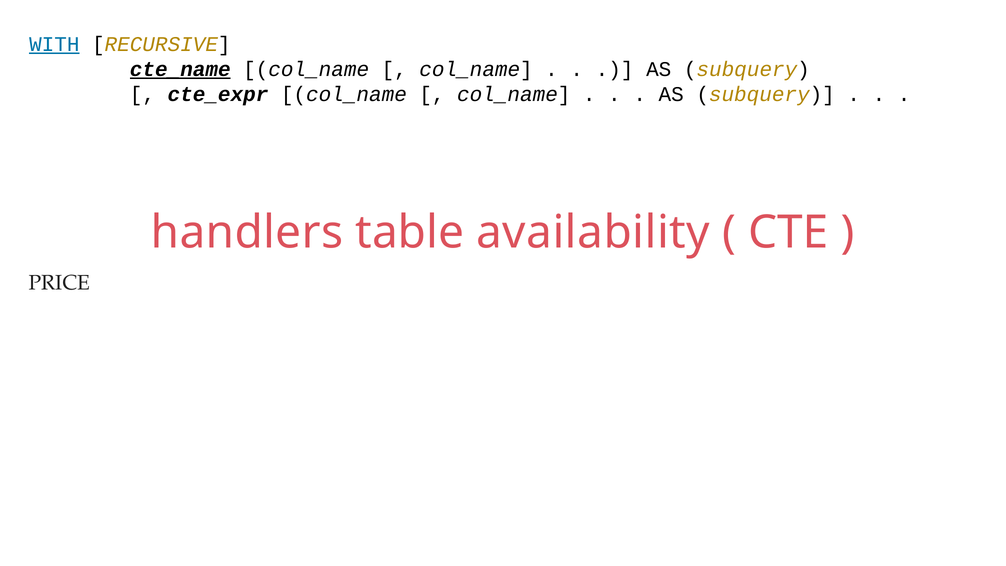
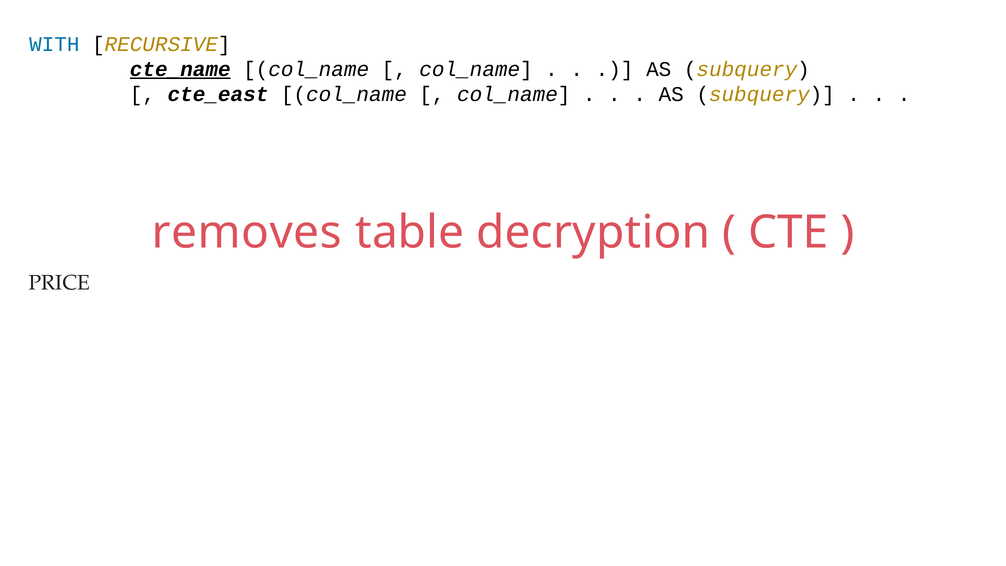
WITH underline: present -> none (54, 44)
cte_expr: cte_expr -> cte_east (218, 94)
handlers: handlers -> removes (247, 233)
availability: availability -> decryption (593, 233)
